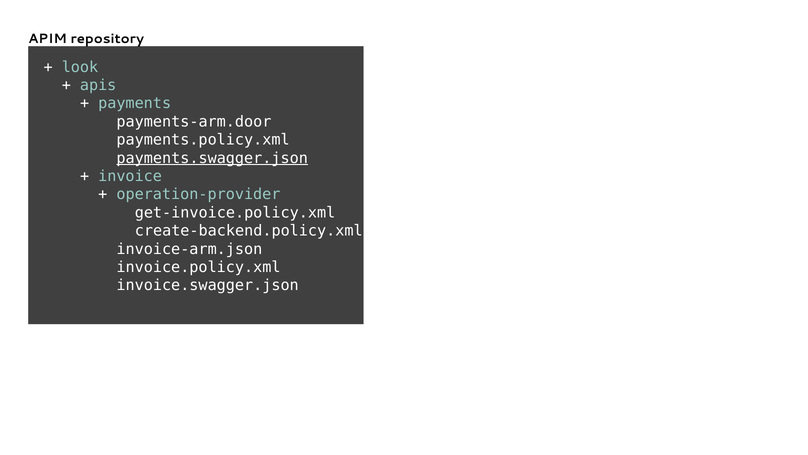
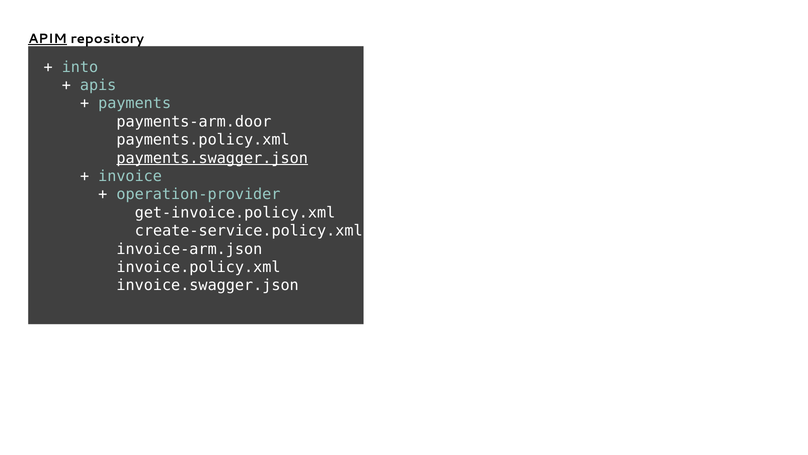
APIM underline: none -> present (48, 39)
look: look -> into (80, 67)
create-backend.policy.xml: create-backend.policy.xml -> create-service.policy.xml (249, 231)
